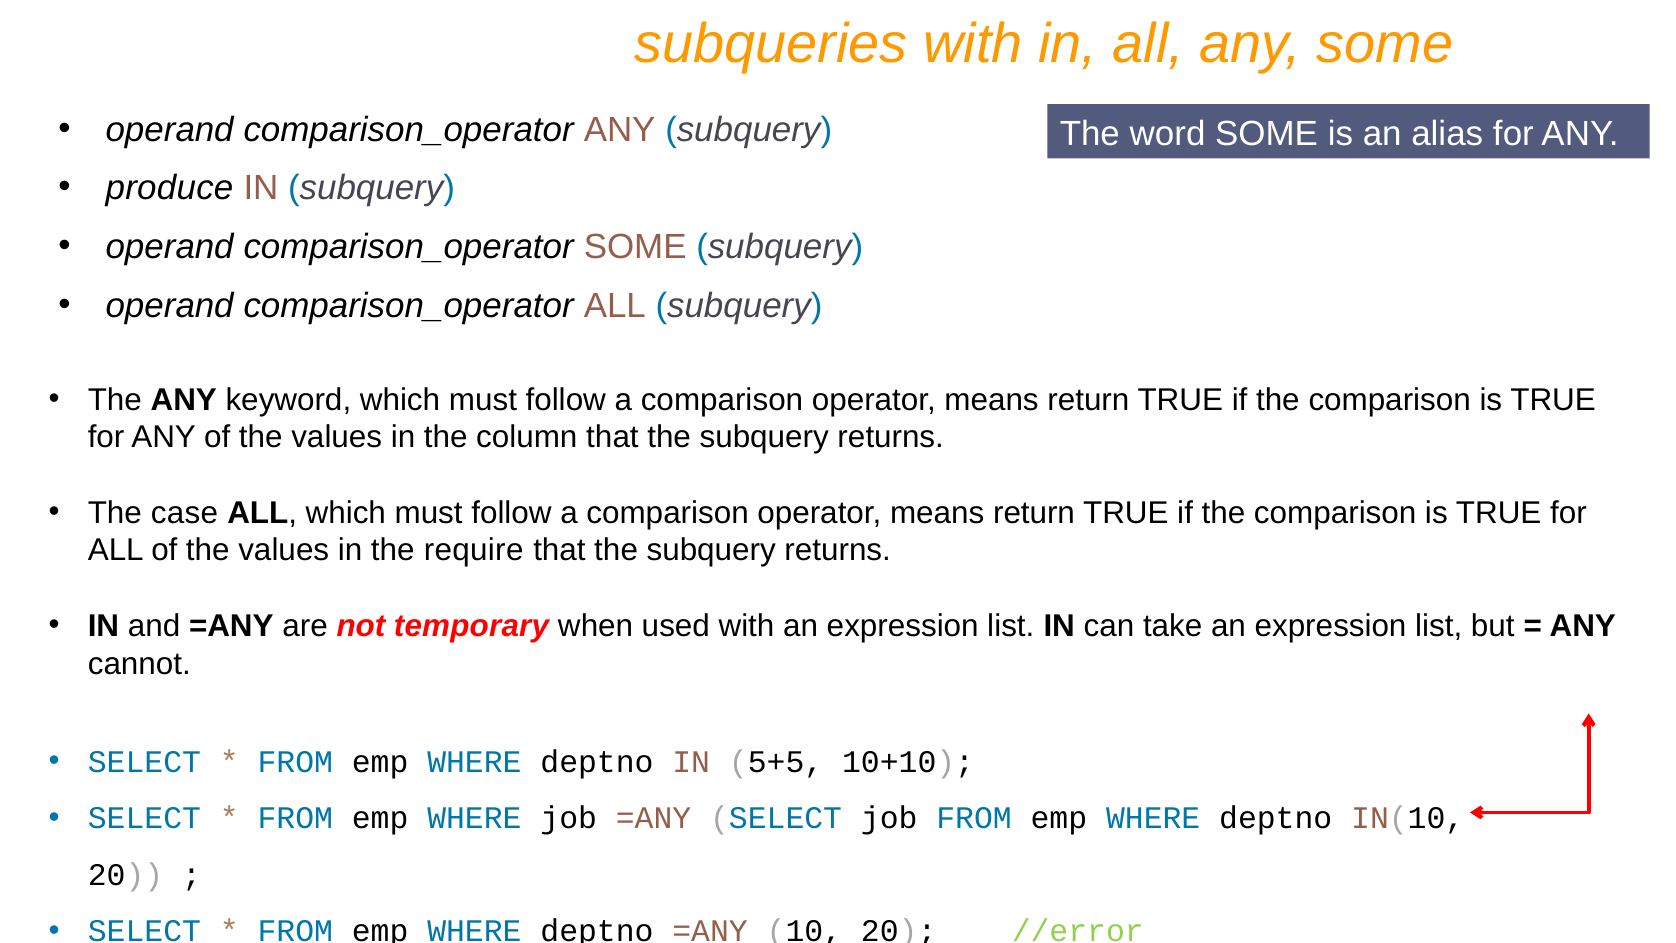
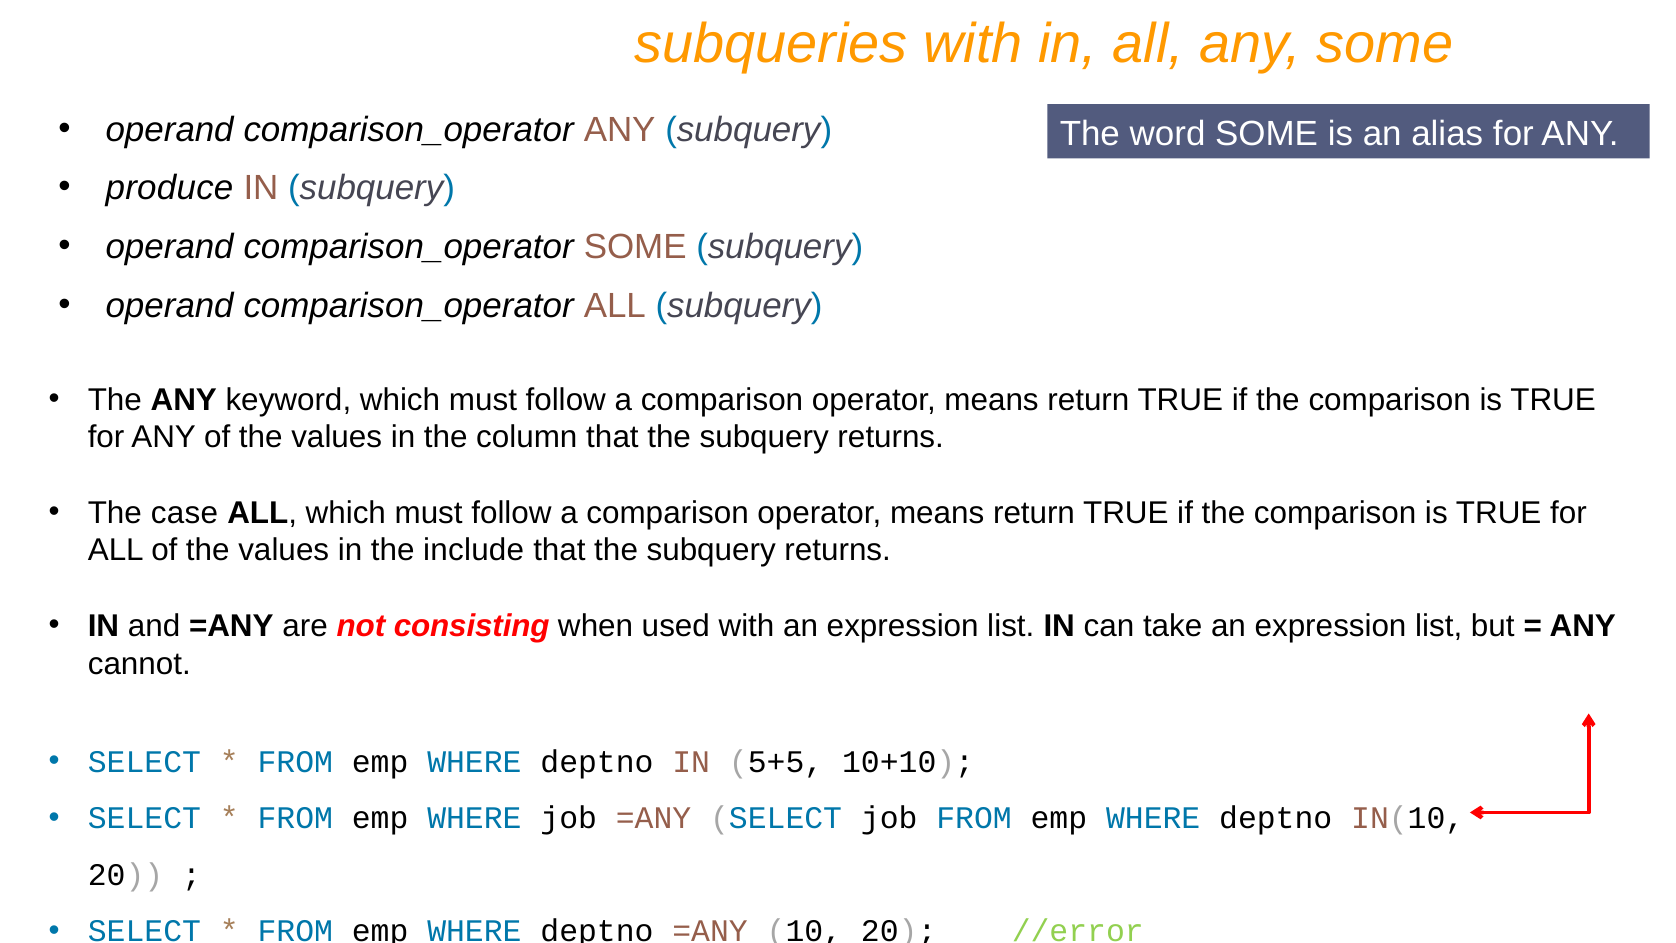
require: require -> include (474, 550)
temporary: temporary -> consisting (472, 626)
